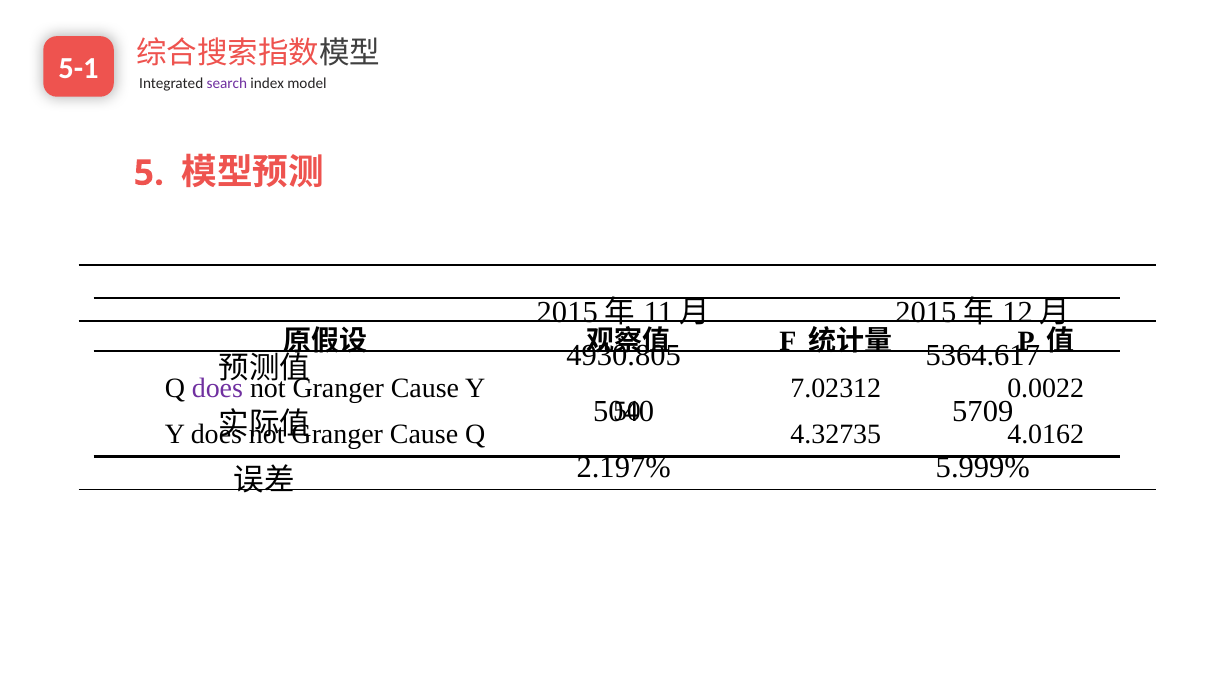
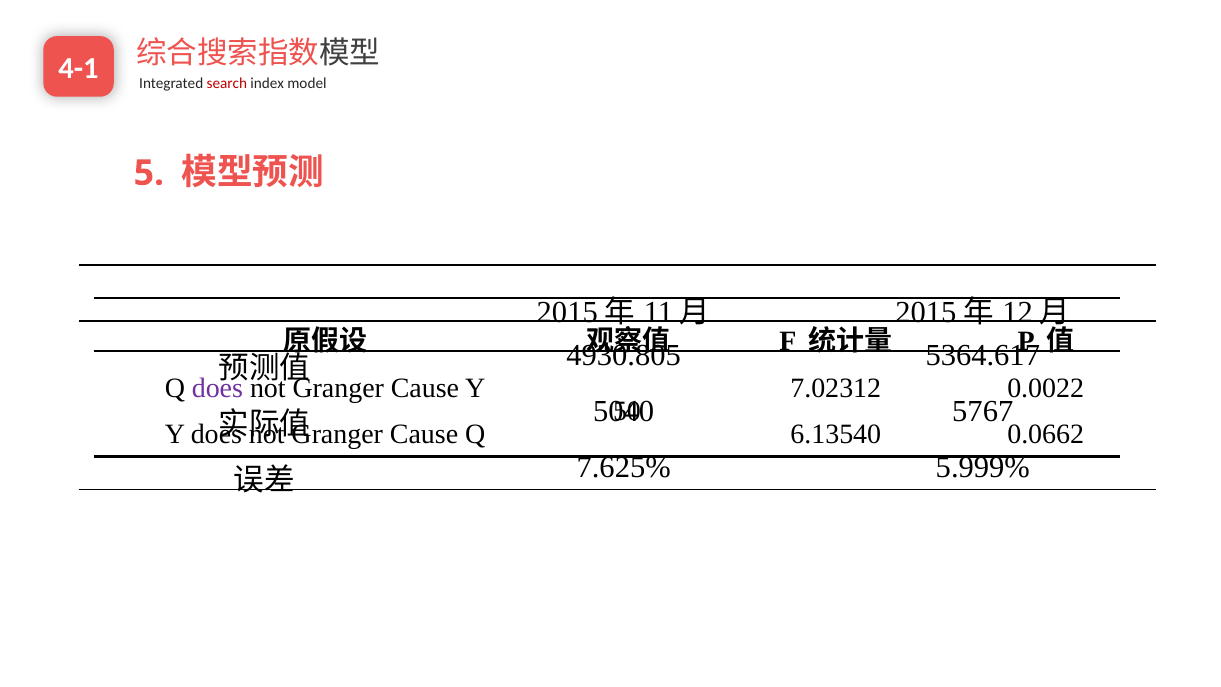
5-1: 5-1 -> 4-1 (79, 69)
search colour: purple -> red (227, 83)
5709: 5709 -> 5767 (983, 411)
4.32735: 4.32735 -> 6.13540 (836, 435)
4.0162: 4.0162 -> 0.0662 (1046, 435)
2.197%: 2.197% -> 7.625% (624, 467)
